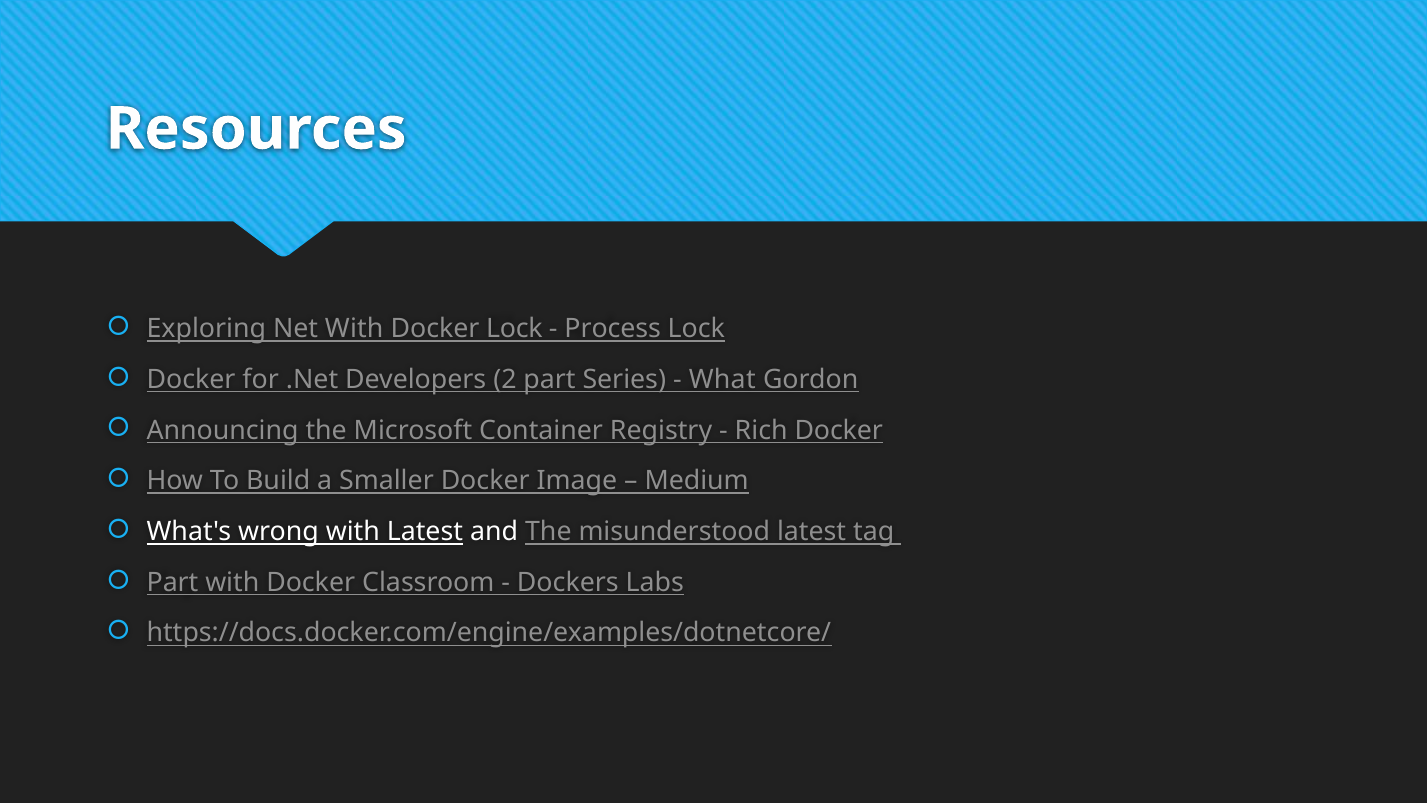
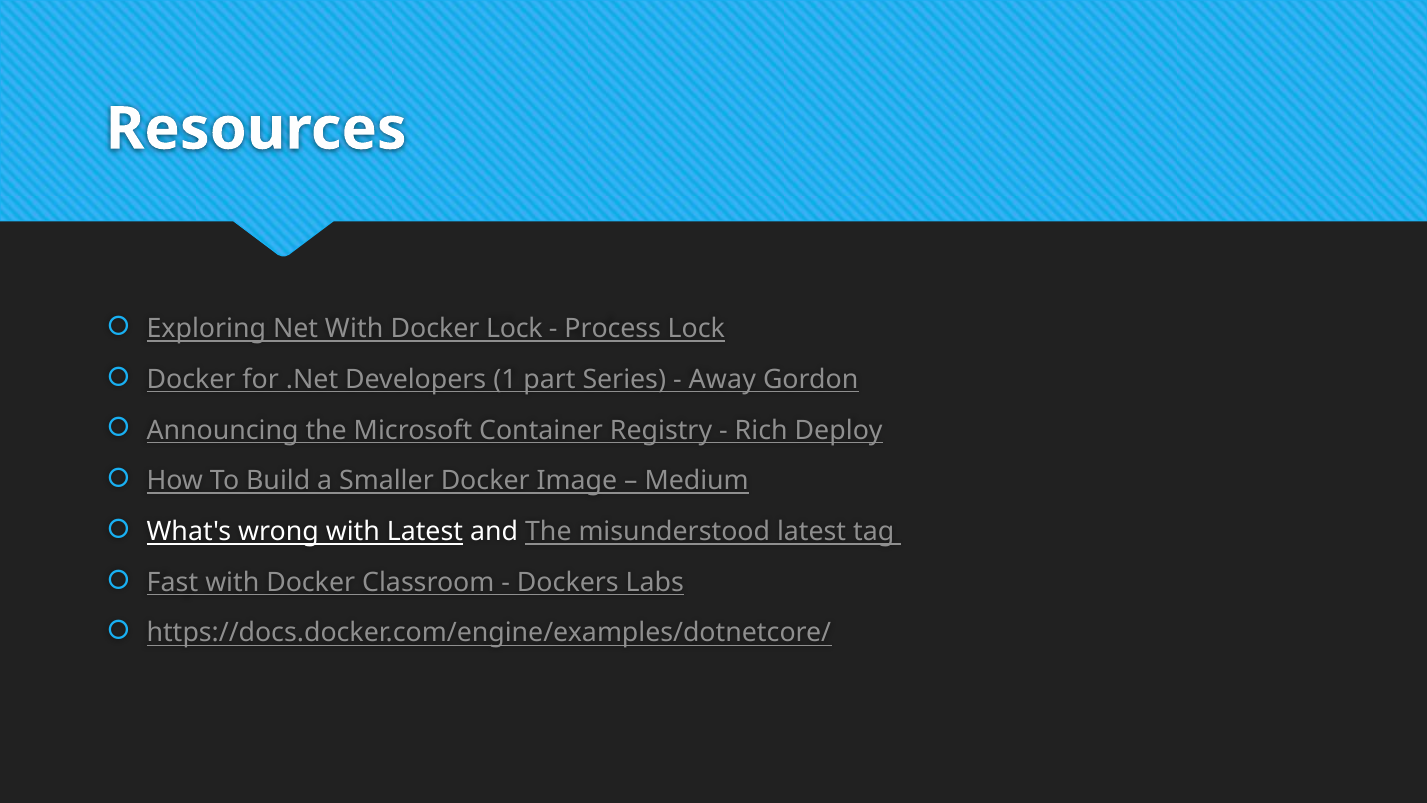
2: 2 -> 1 (505, 379)
What: What -> Away (722, 379)
Rich Docker: Docker -> Deploy (839, 430)
Part: Part -> Fast (172, 582)
